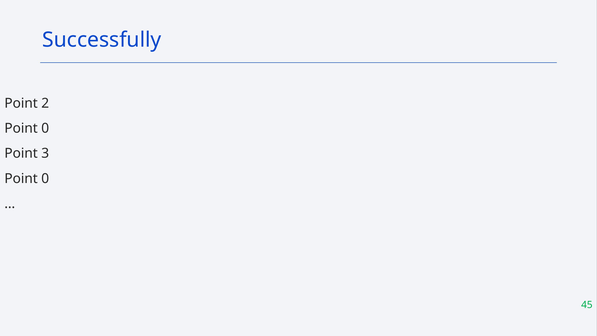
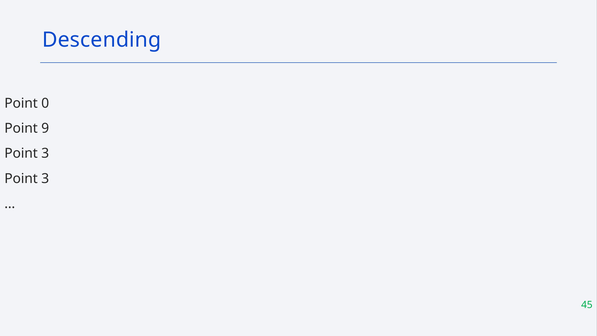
Successfully: Successfully -> Descending (102, 40)
2: 2 -> 0 (45, 103)
0: 0 -> 9 (45, 128)
0: 0 -> 3 (45, 178)
